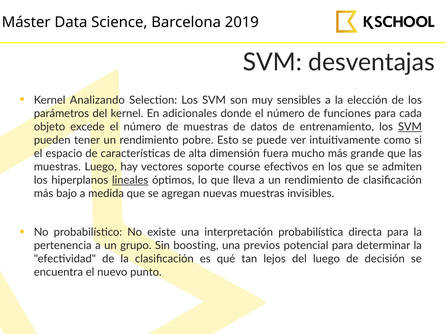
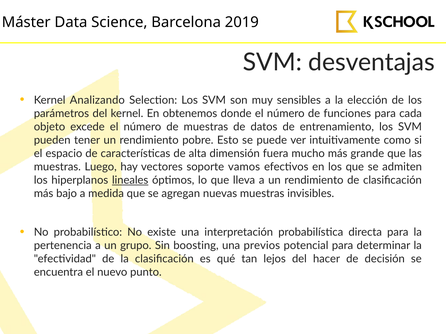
adicionales: adicionales -> obtenemos (190, 114)
SVM underline: present -> none (410, 127)
course: course -> vamos (244, 167)
del luego: luego -> hacer (326, 259)
